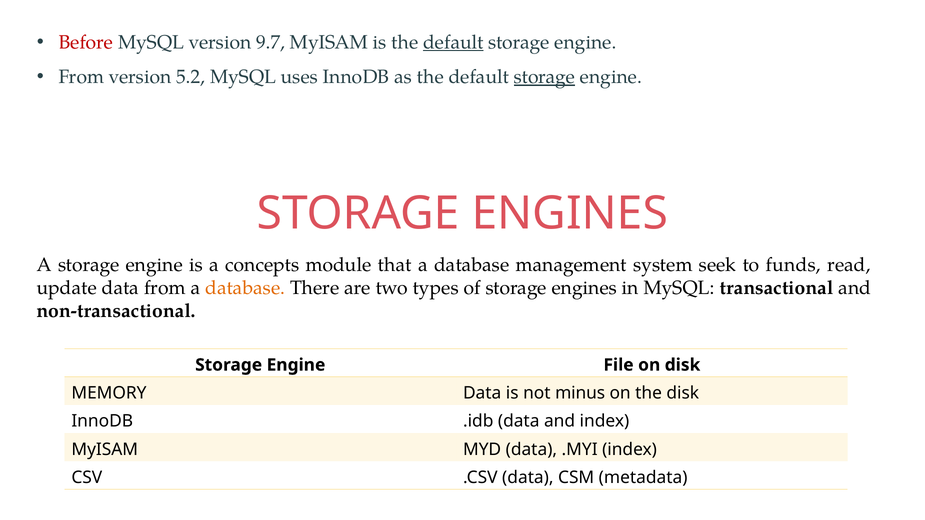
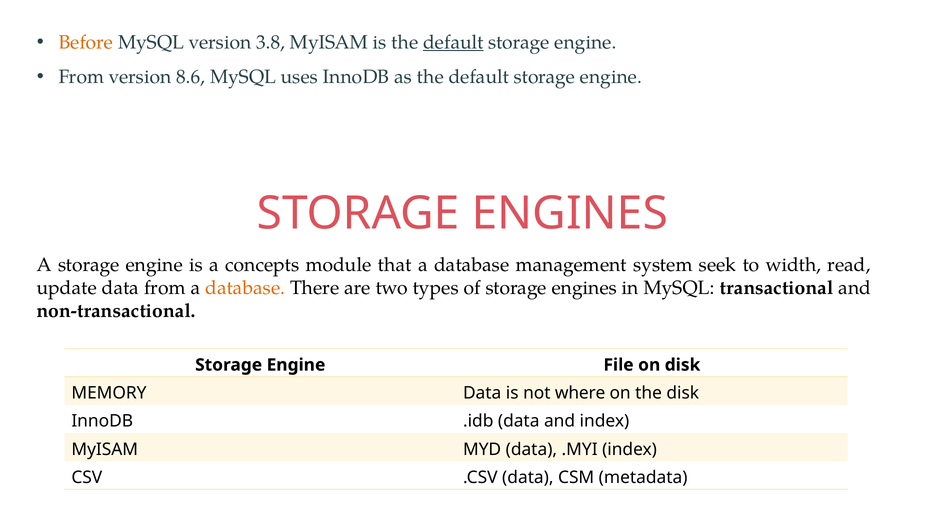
Before colour: red -> orange (86, 42)
9.7: 9.7 -> 3.8 (271, 42)
5.2: 5.2 -> 8.6 (191, 77)
storage underline: present -> none (545, 77)
funds: funds -> width (793, 265)
minus: minus -> where (580, 393)
